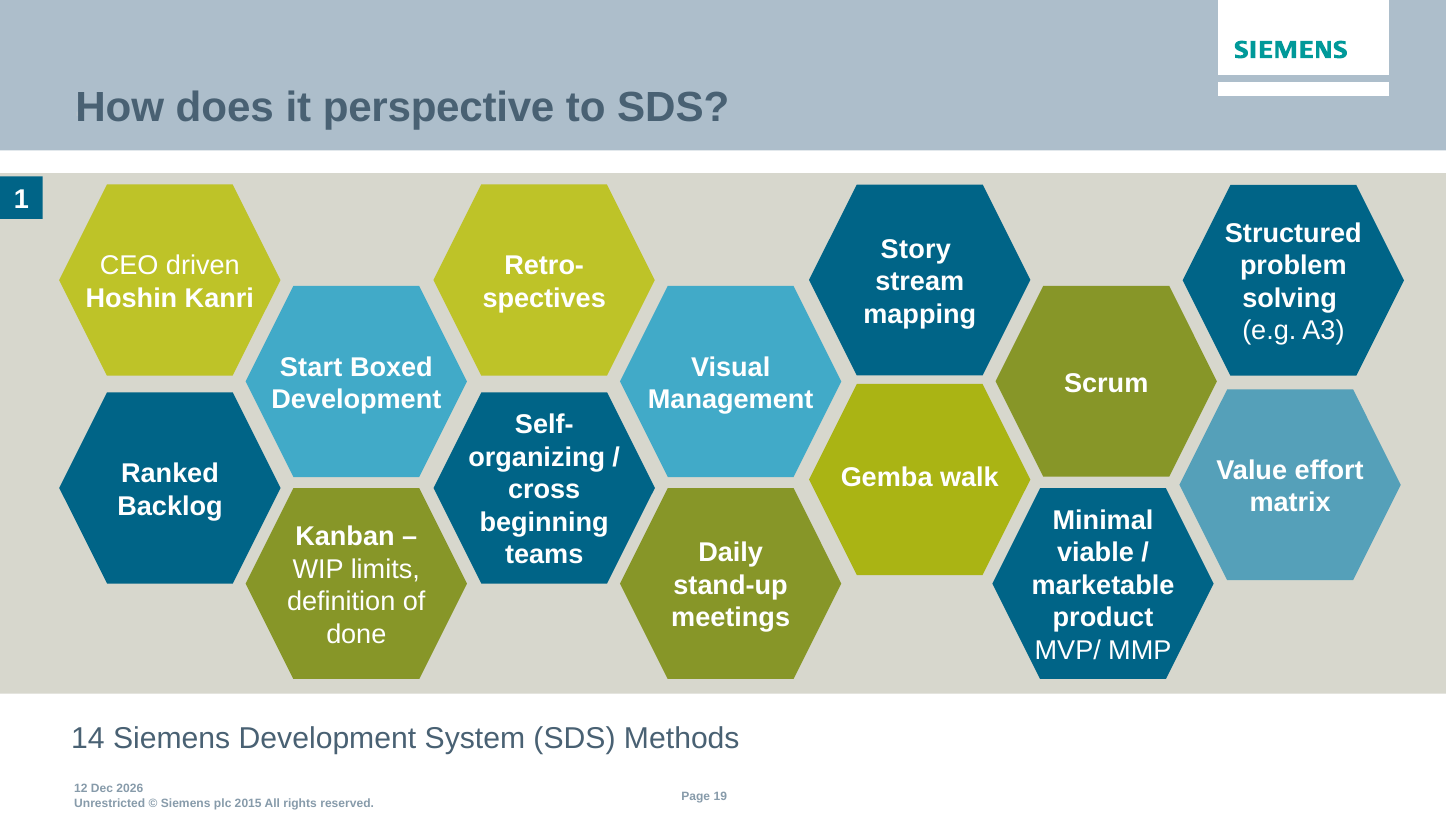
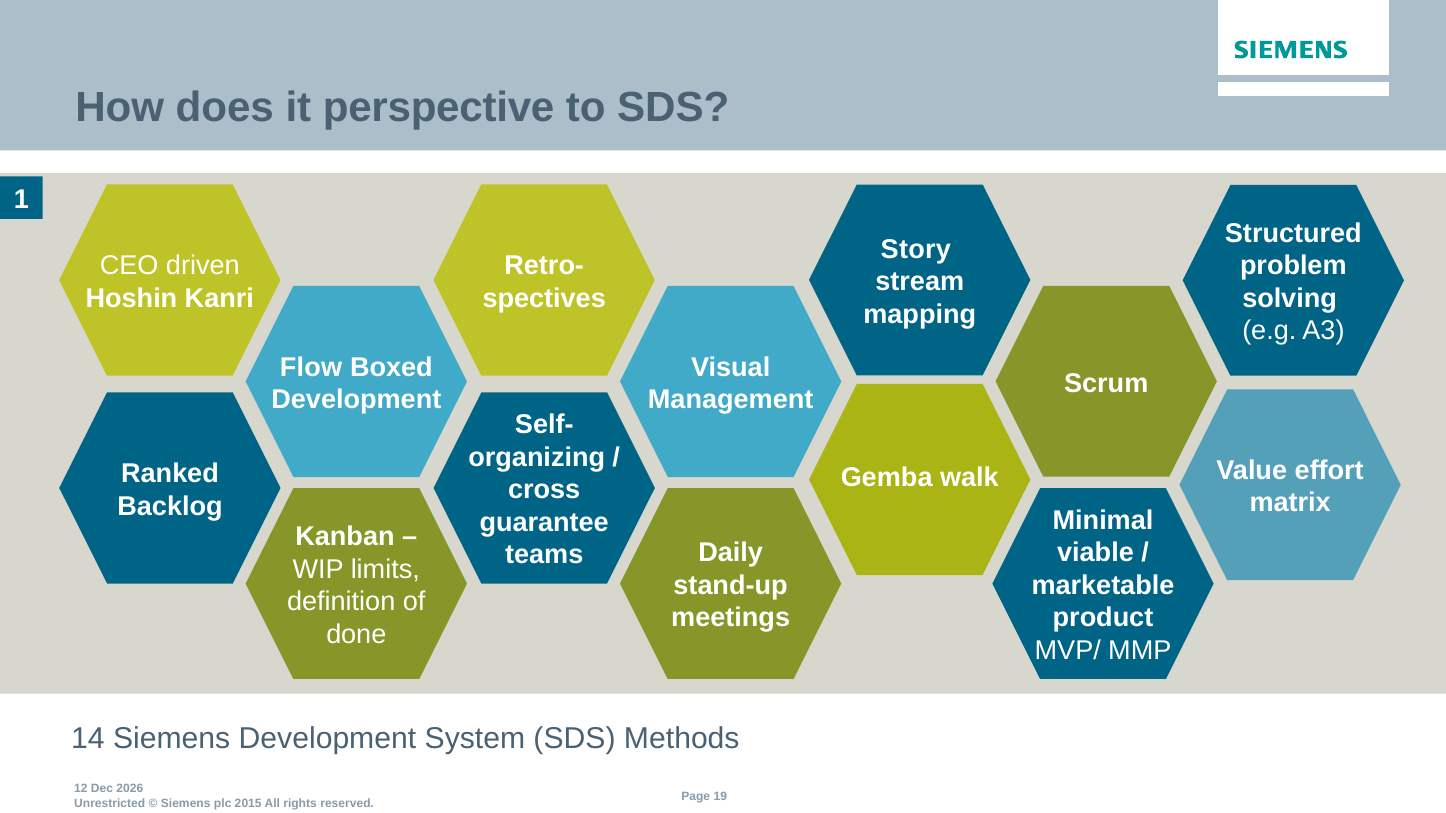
Start: Start -> Flow (311, 367)
beginning: beginning -> guarantee (544, 522)
